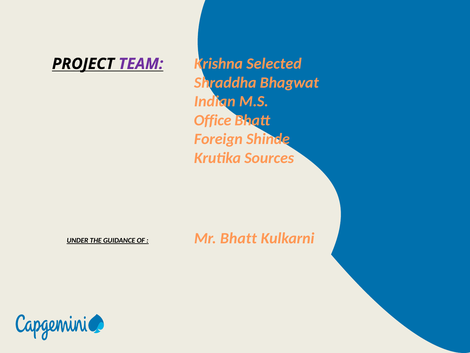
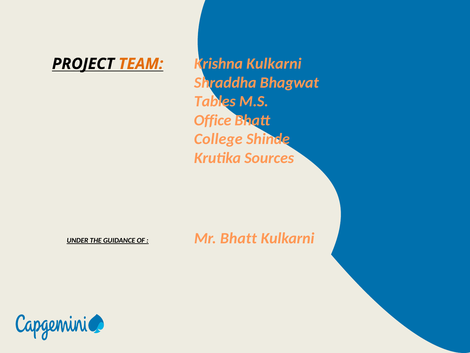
TEAM colour: purple -> orange (141, 64)
Krishna Selected: Selected -> Kulkarni (274, 64)
Indian: Indian -> Tables (215, 101)
Foreign: Foreign -> College (218, 139)
